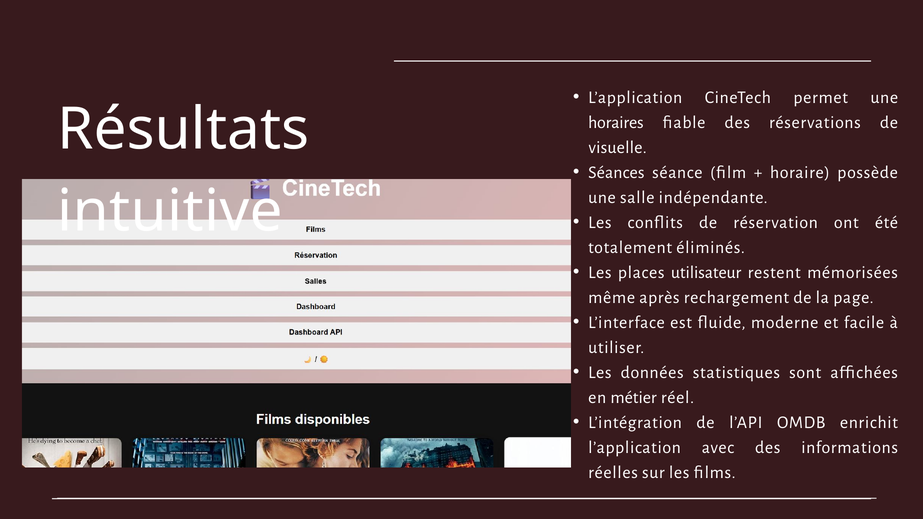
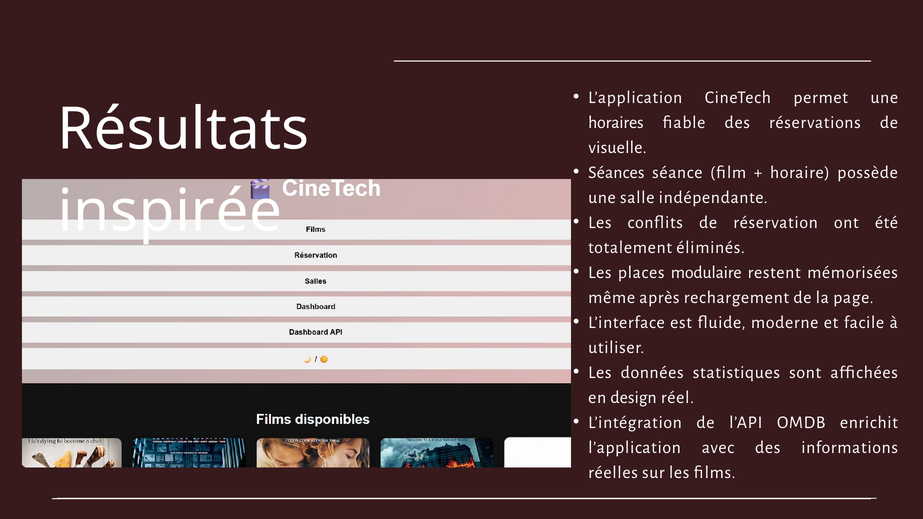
intuitive: intuitive -> inspirée (170, 211)
utilisateur: utilisateur -> modulaire (706, 273)
métier: métier -> design (634, 398)
